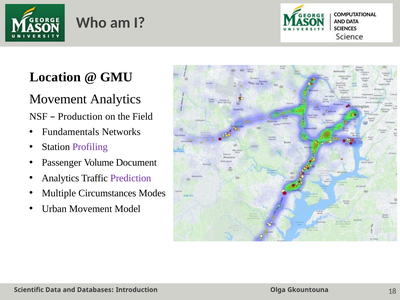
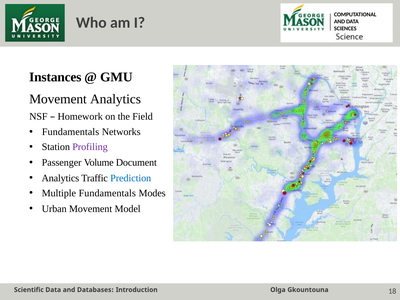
Location: Location -> Instances (55, 77)
Production: Production -> Homework (80, 116)
Prediction colour: purple -> blue (131, 178)
Multiple Circumstances: Circumstances -> Fundamentals (107, 193)
